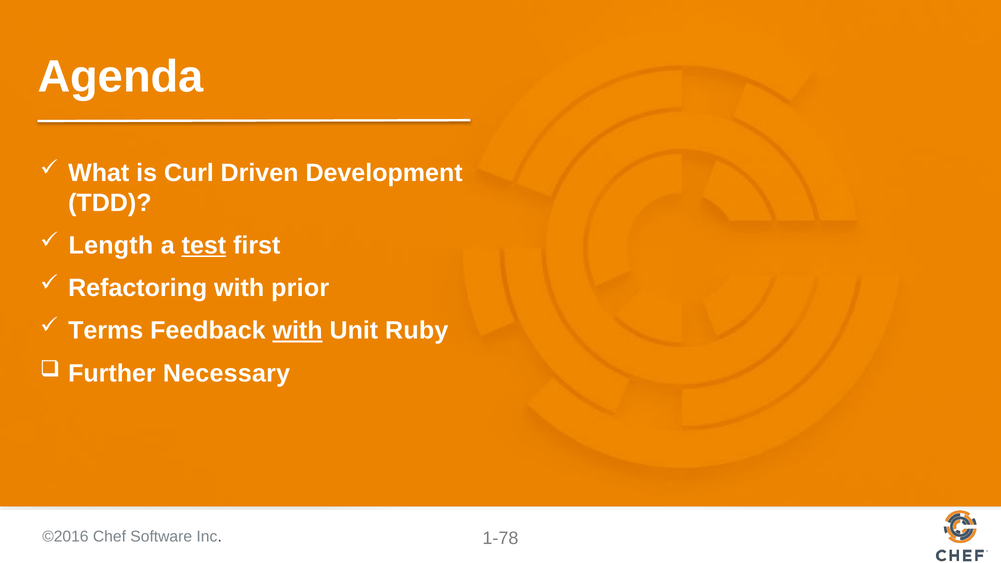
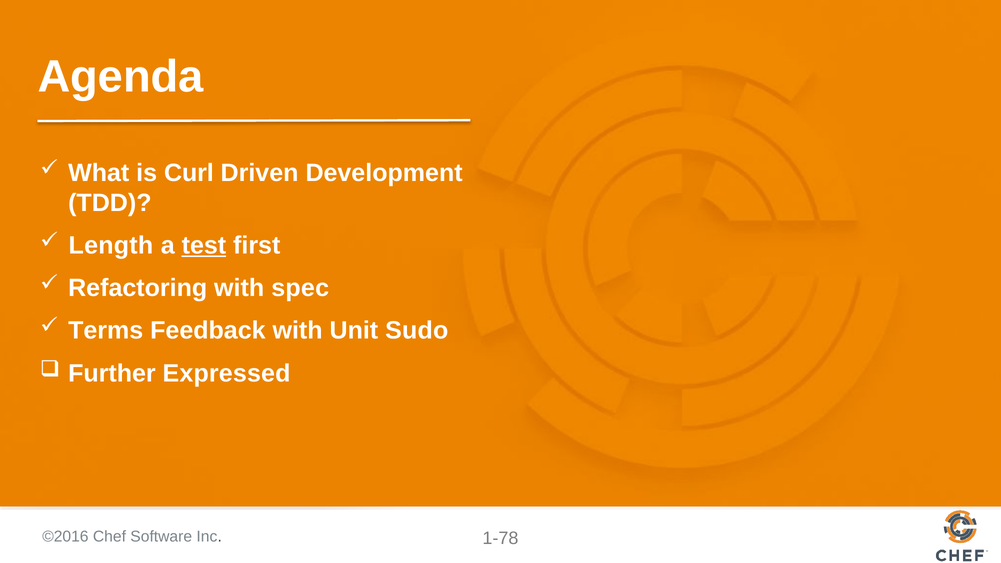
prior: prior -> spec (300, 288)
with underline: present -> none (298, 331)
Ruby: Ruby -> Sudo (417, 331)
Necessary: Necessary -> Expressed (227, 373)
